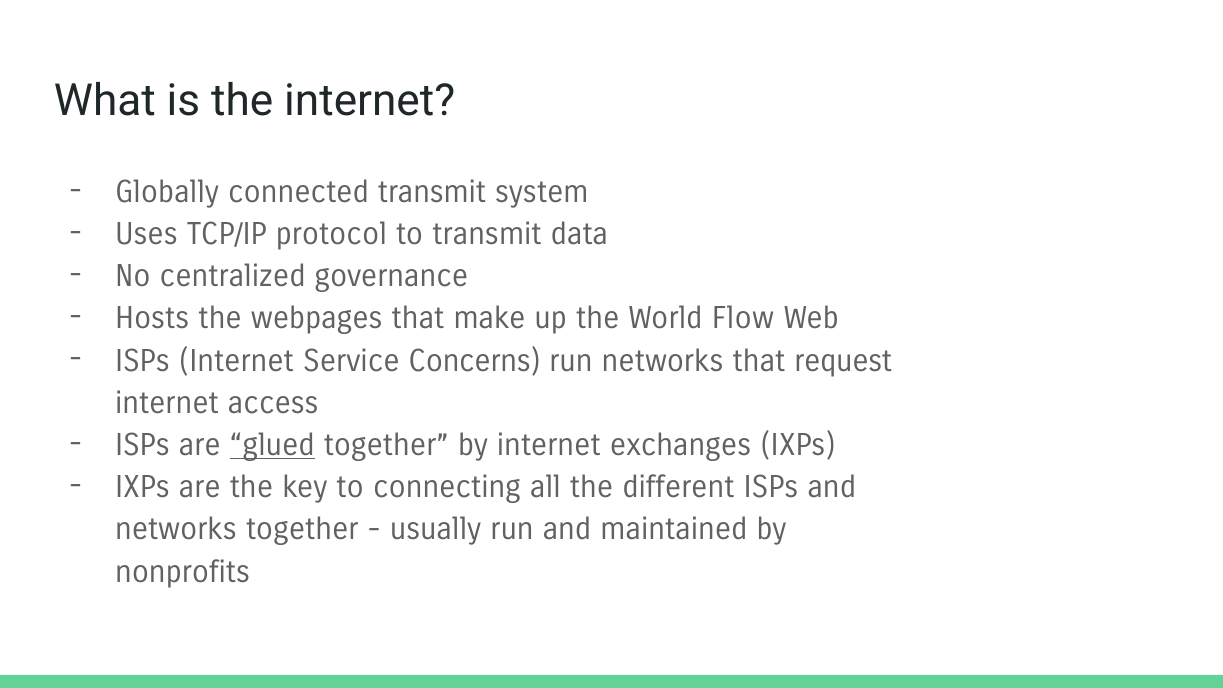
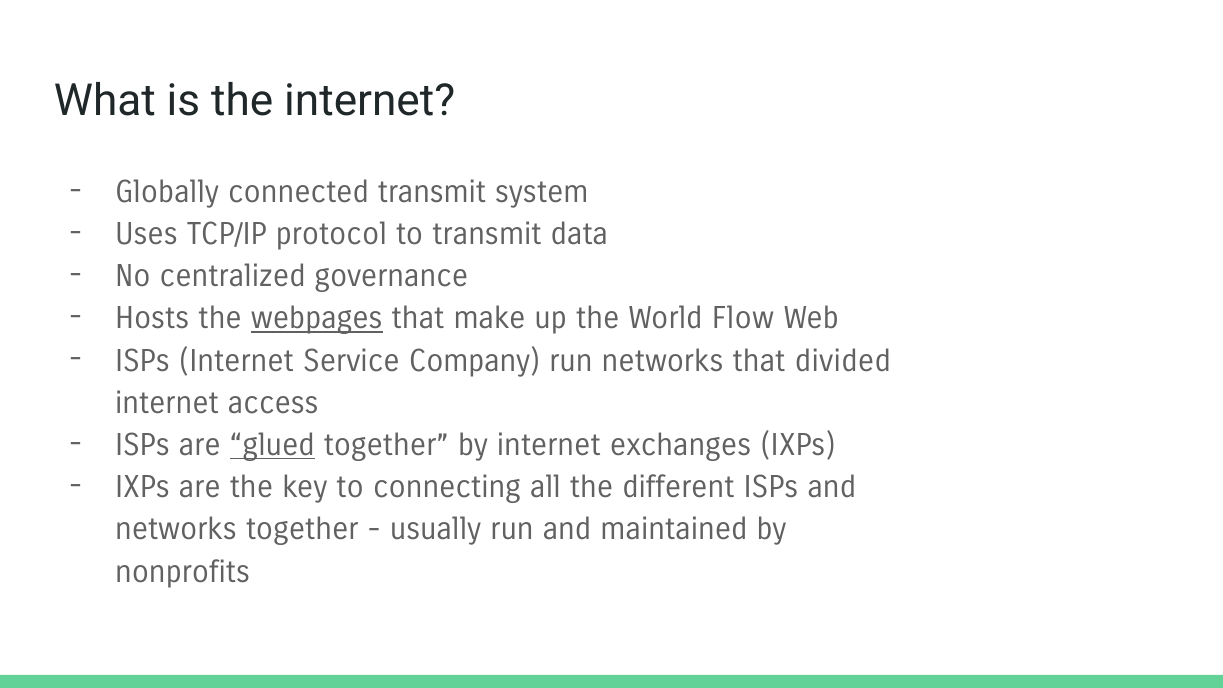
webpages underline: none -> present (317, 319)
Concerns: Concerns -> Company (475, 361)
request: request -> divided (843, 361)
